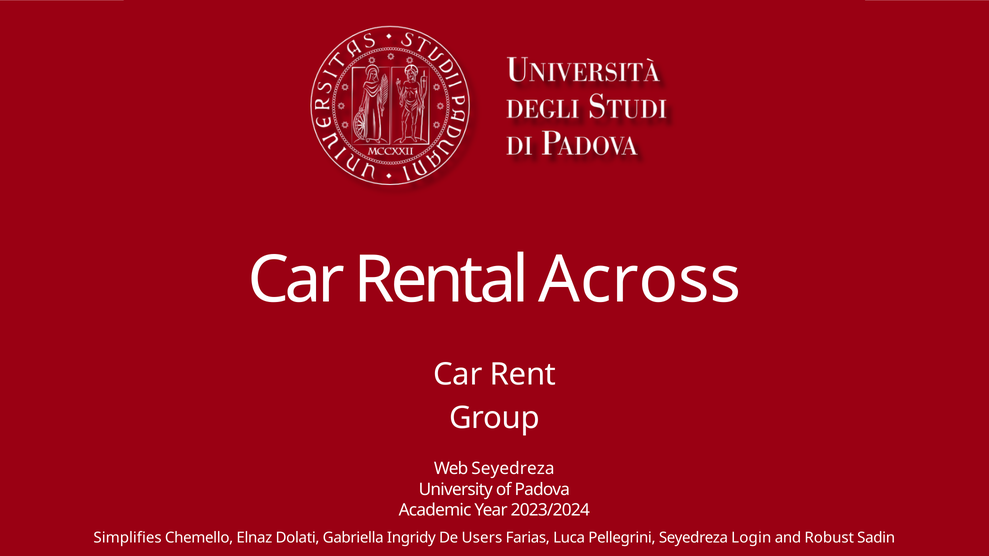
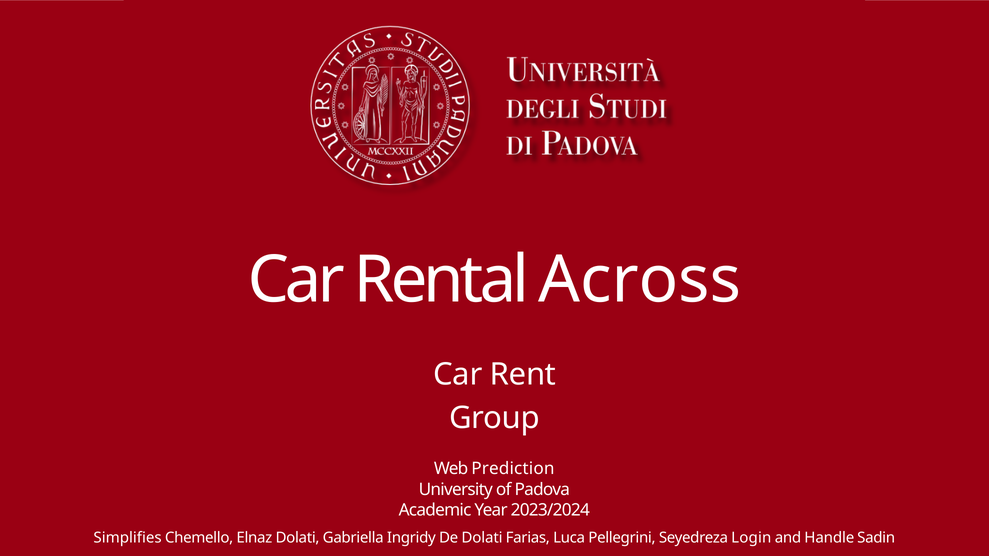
Web Seyedreza: Seyedreza -> Prediction (513, 469)
De Users: Users -> Dolati (482, 538)
Robust: Robust -> Handle (829, 538)
